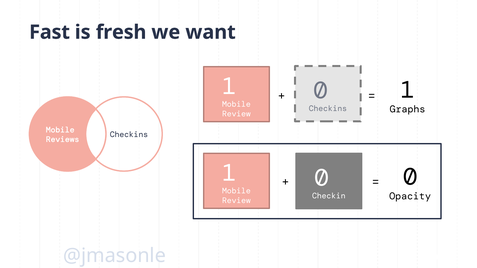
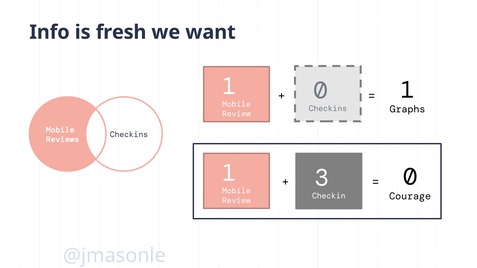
Fast: Fast -> Info (49, 32)
0: 0 -> 3 (322, 178)
Opacity: Opacity -> Courage (410, 196)
